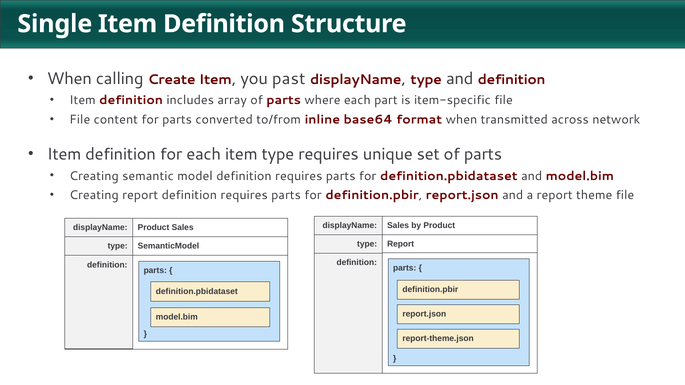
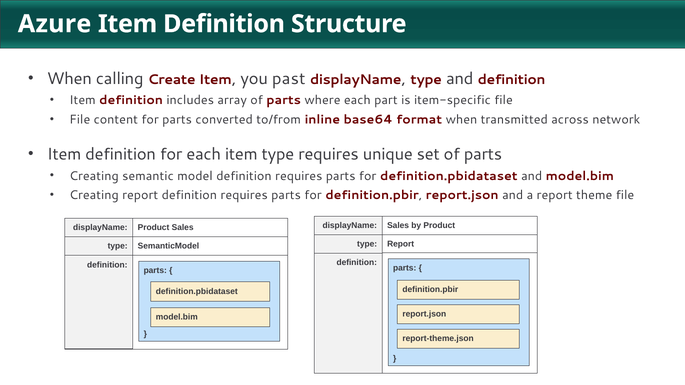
Single: Single -> Azure (55, 24)
